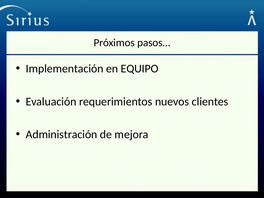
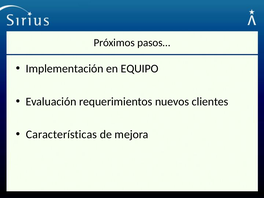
Administración: Administración -> Características (61, 134)
